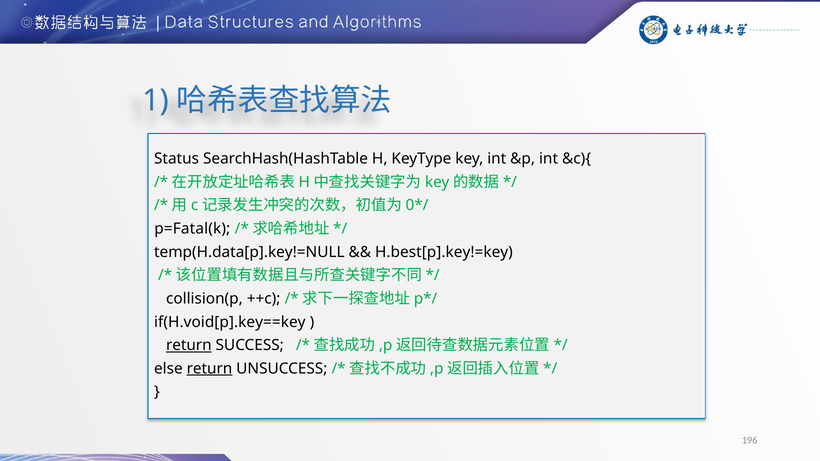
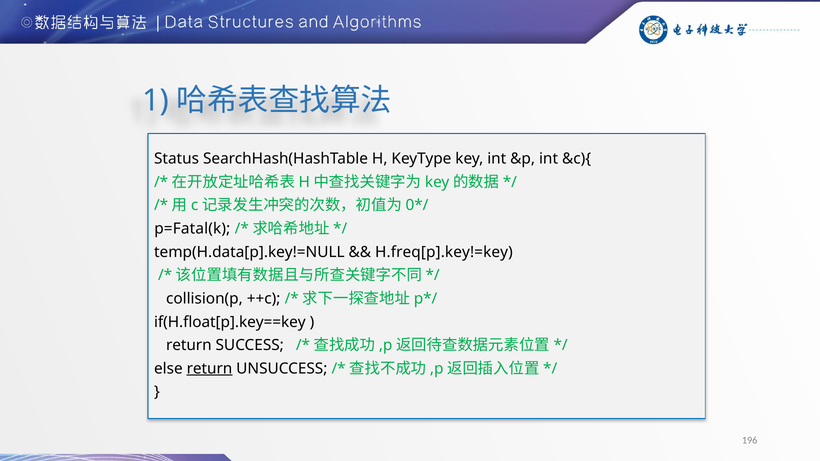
H.best[p].key!=key: H.best[p].key!=key -> H.freq[p].key!=key (444, 252)
if(H.void[p].key==key: if(H.void[p].key==key -> if(H.float[p].key==key (230, 322)
return underline: present -> none (189, 345)
